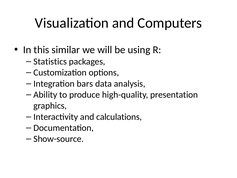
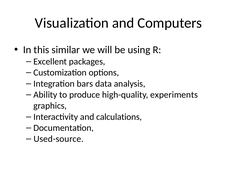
Statistics: Statistics -> Excellent (50, 61)
presentation: presentation -> experiments (174, 95)
Show-source: Show-source -> Used-source (59, 139)
